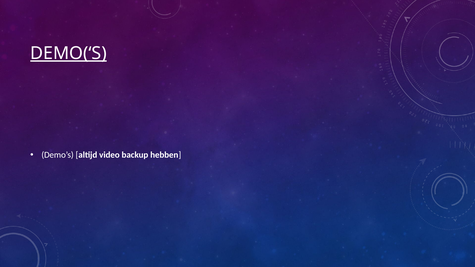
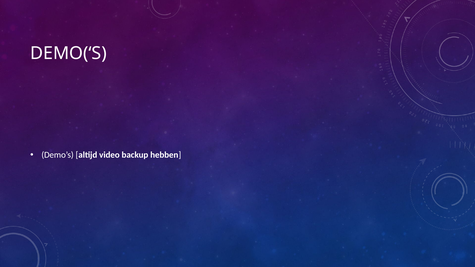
DEMO(‘S underline: present -> none (69, 53)
